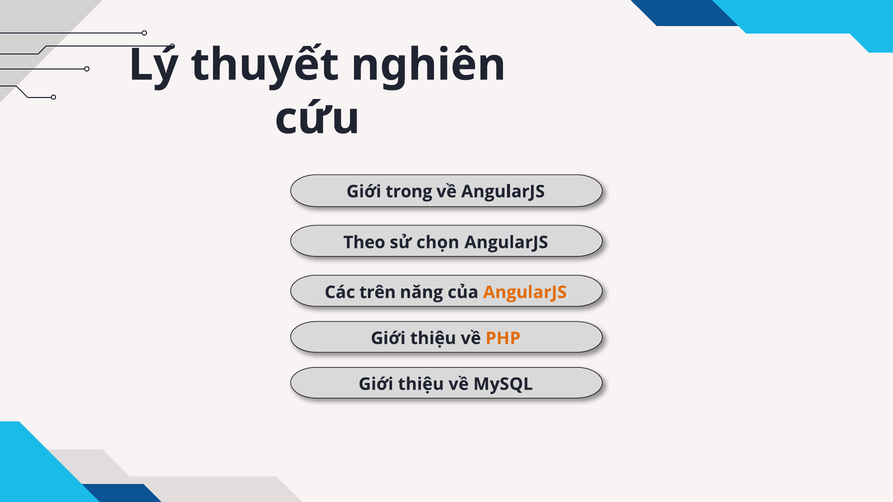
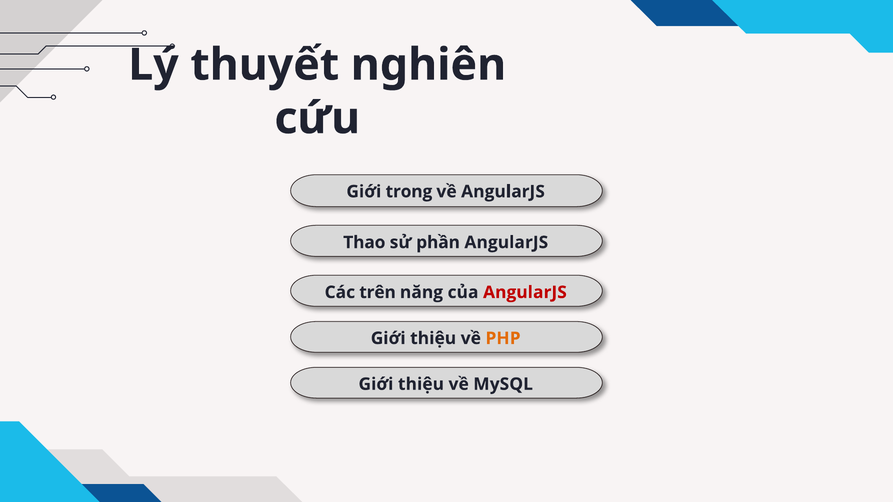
Theo: Theo -> Thao (364, 243)
chọn: chọn -> phần (438, 243)
AngularJS colour: orange -> red (525, 293)
